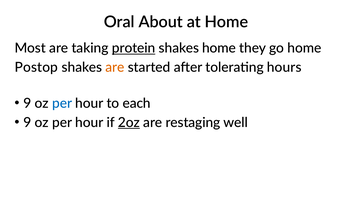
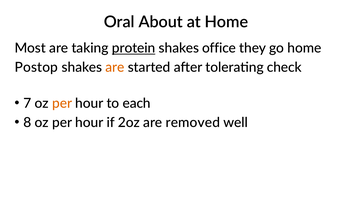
shakes home: home -> office (219, 48)
hours: hours -> check (284, 67)
9: 9 -> 7 (27, 103)
per colour: blue -> orange (62, 103)
9: 9 -> 8 (27, 122)
2oz underline: present -> none (129, 122)
restaging: restaging -> removed (193, 122)
